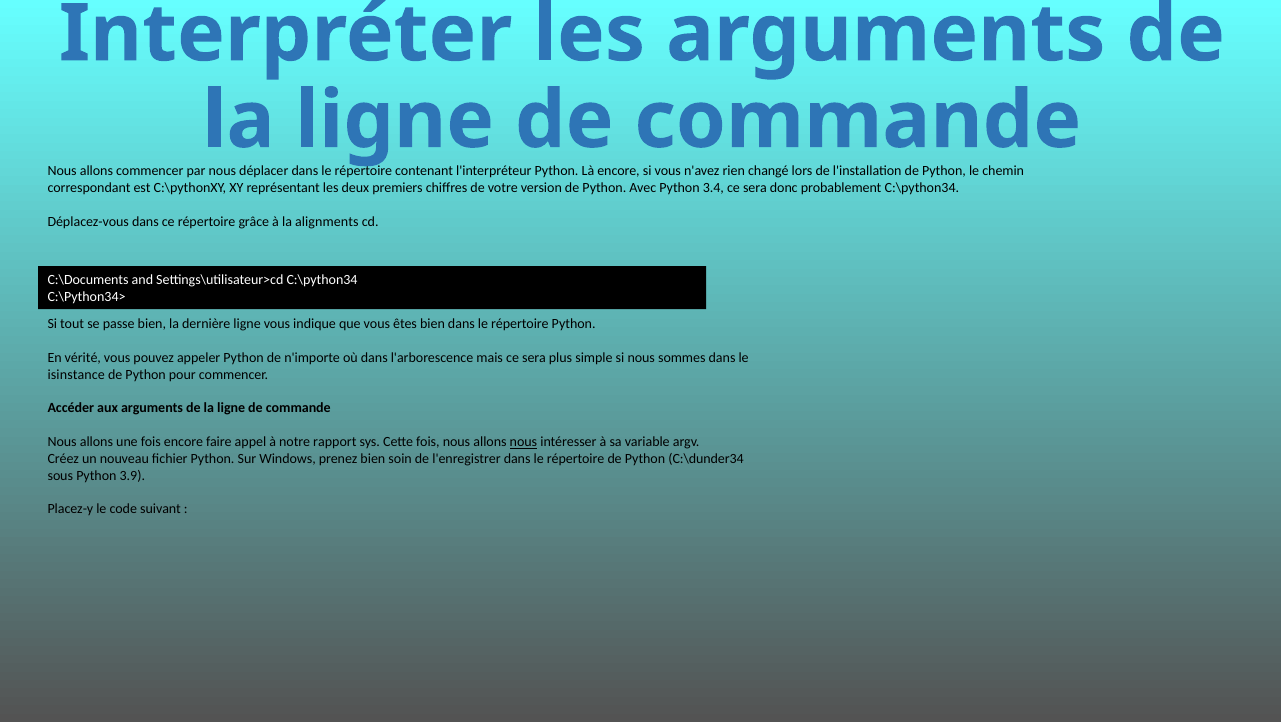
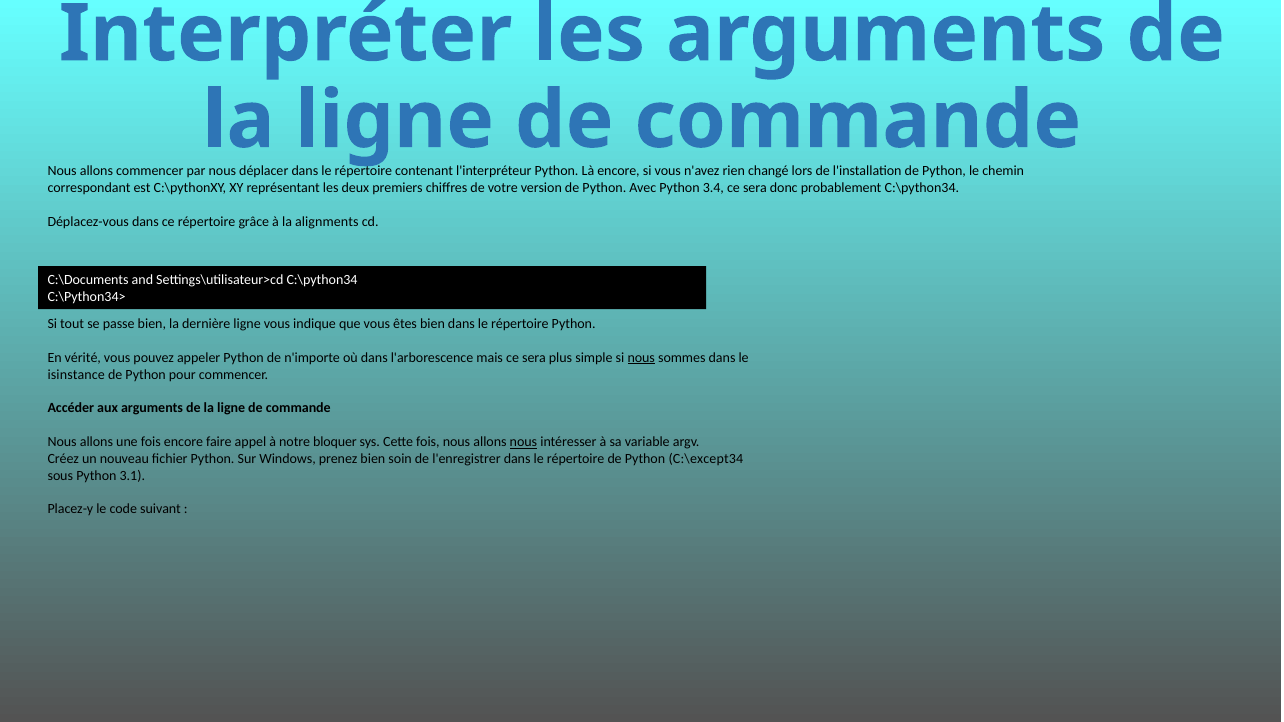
nous underline: none -> present (641, 358)
rapport: rapport -> bloquer (335, 442)
C:\dunder34: C:\dunder34 -> C:\except34 (706, 459)
3.9: 3.9 -> 3.1 (132, 476)
